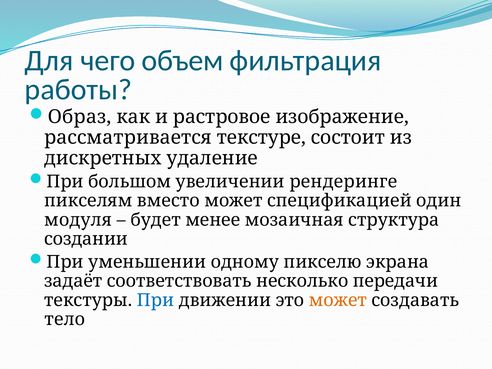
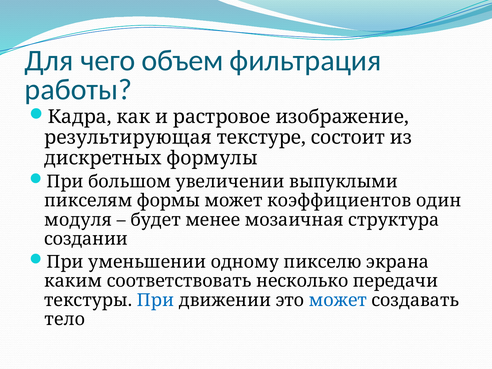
Образ: Образ -> Кадра (80, 117)
рассматривается: рассматривается -> результирующая (128, 137)
удаление: удаление -> формулы (212, 158)
рендеринге: рендеринге -> выпуклыми (344, 182)
вместо: вместо -> формы (168, 201)
спецификацией: спецификацией -> коэффициентов (339, 201)
задаёт: задаёт -> каким (73, 281)
может colour: orange -> blue (338, 300)
